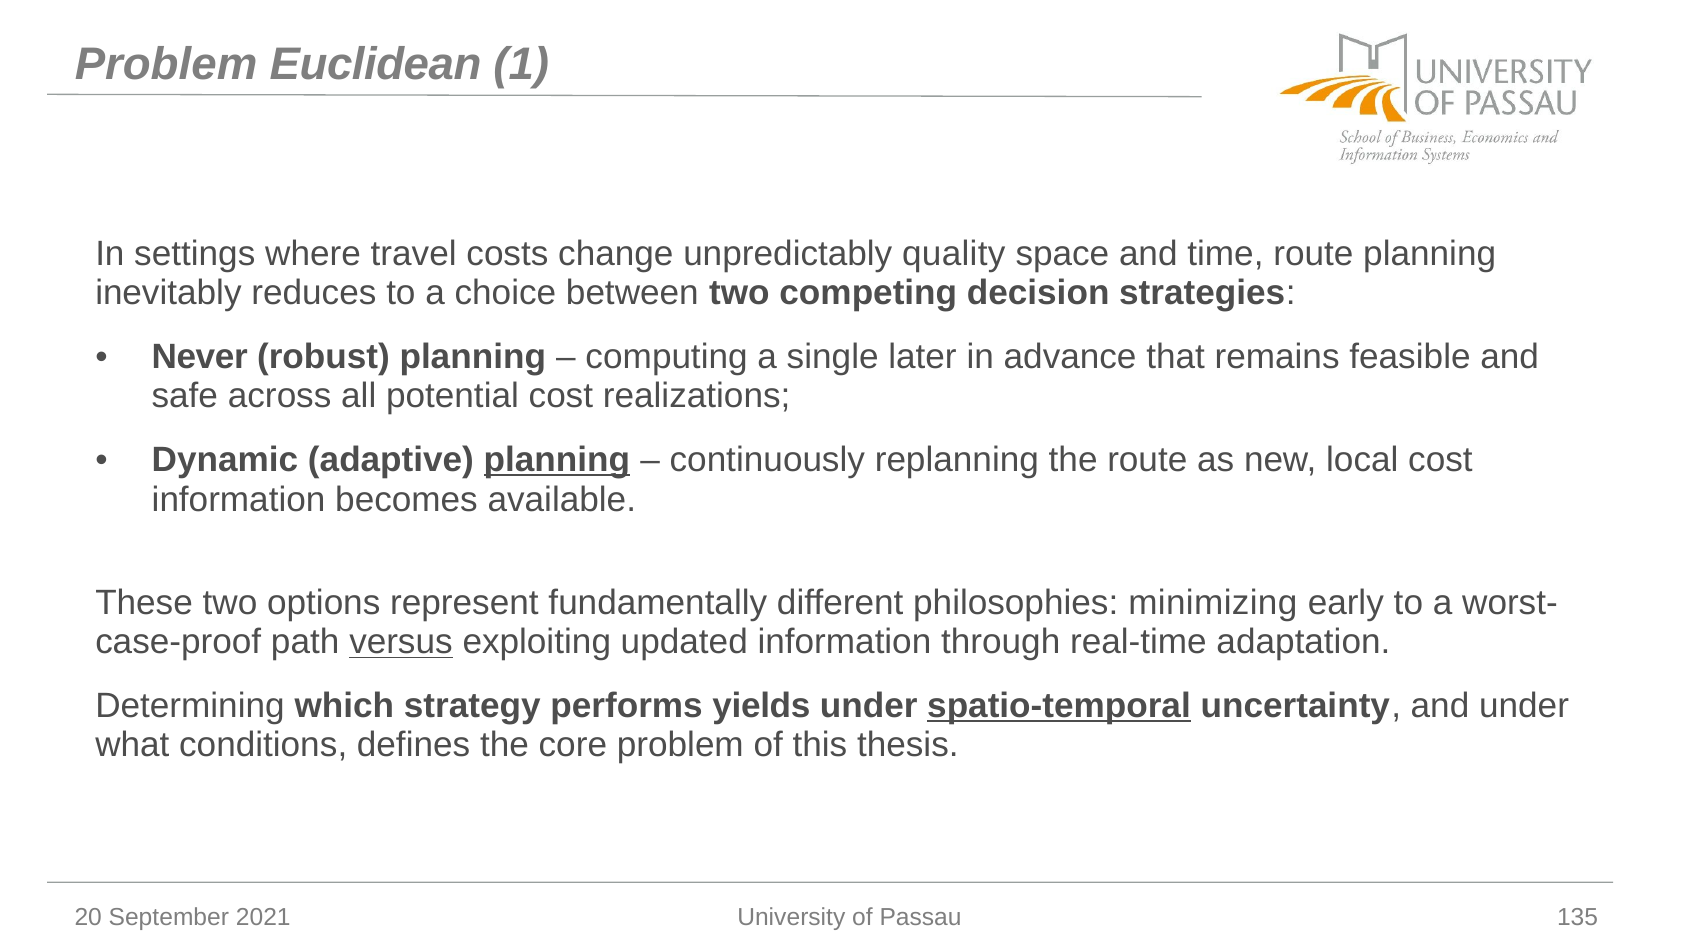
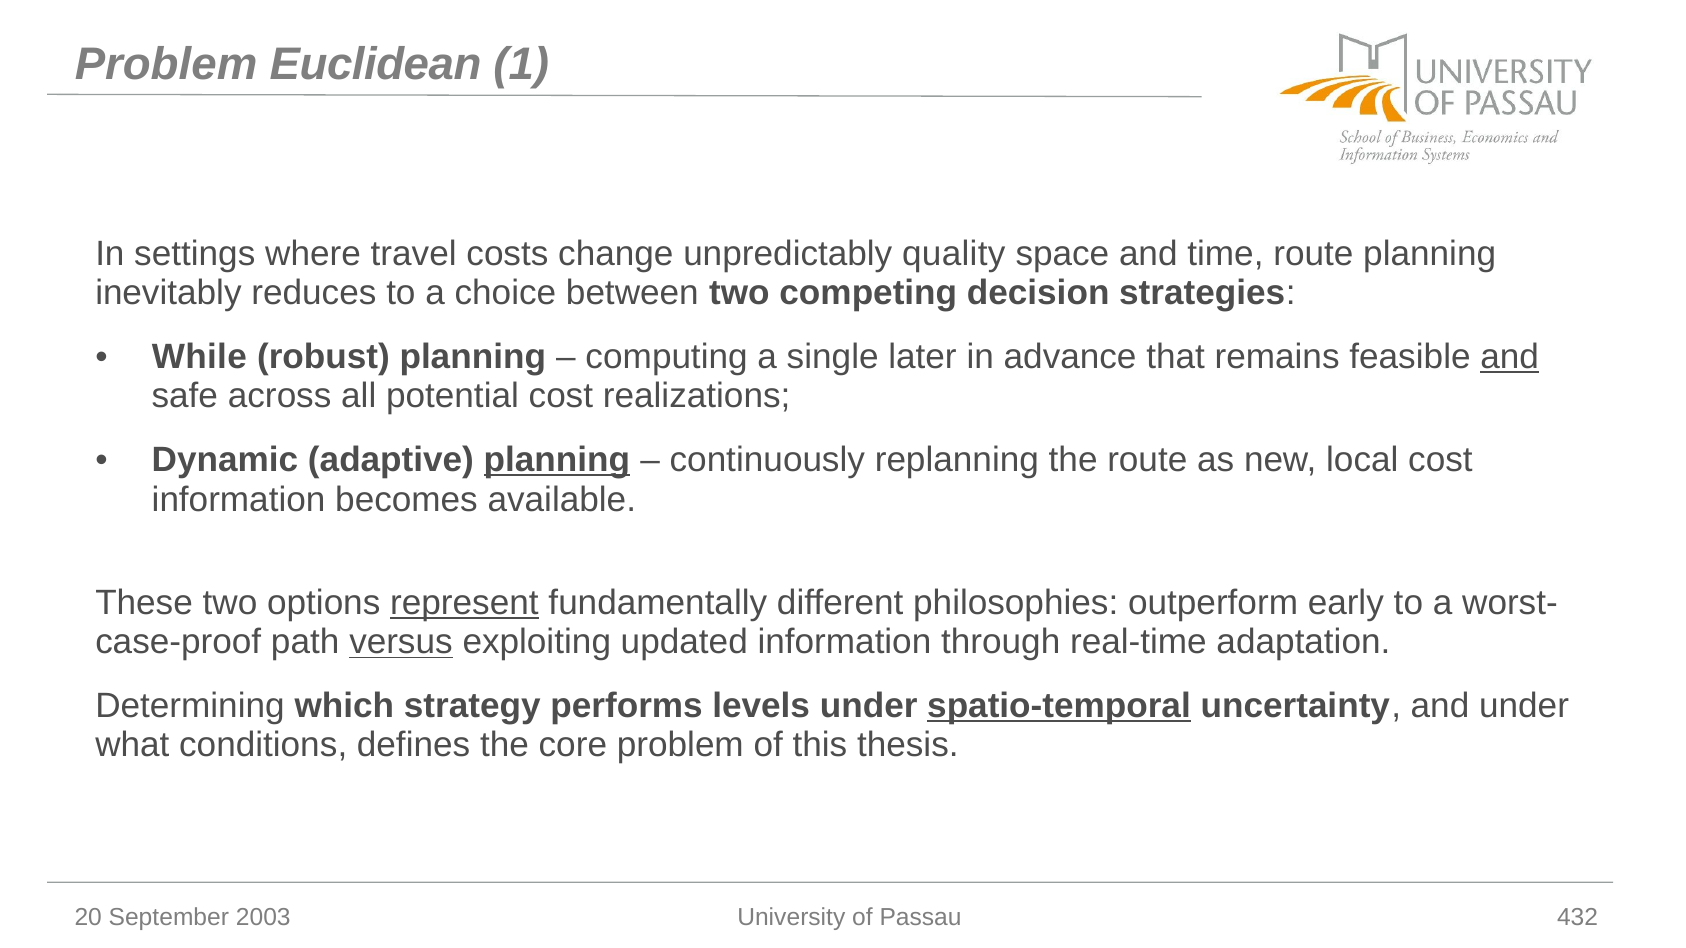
Never: Never -> While (199, 357)
and underline: none -> present (1510, 357)
represent underline: none -> present (464, 603)
minimizing: minimizing -> outperform (1213, 603)
yields: yields -> levels (761, 707)
2021: 2021 -> 2003 (263, 918)
135: 135 -> 432 (1578, 918)
